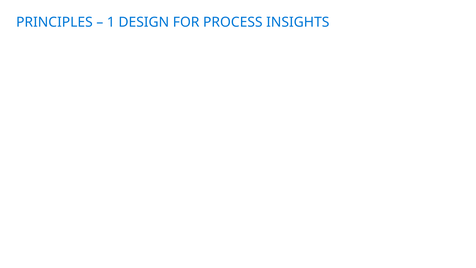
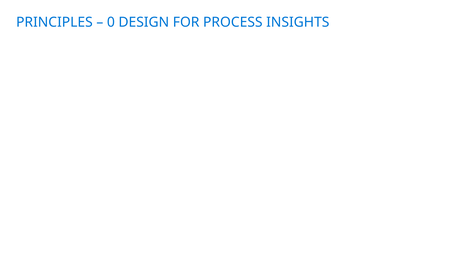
1: 1 -> 0 (111, 22)
